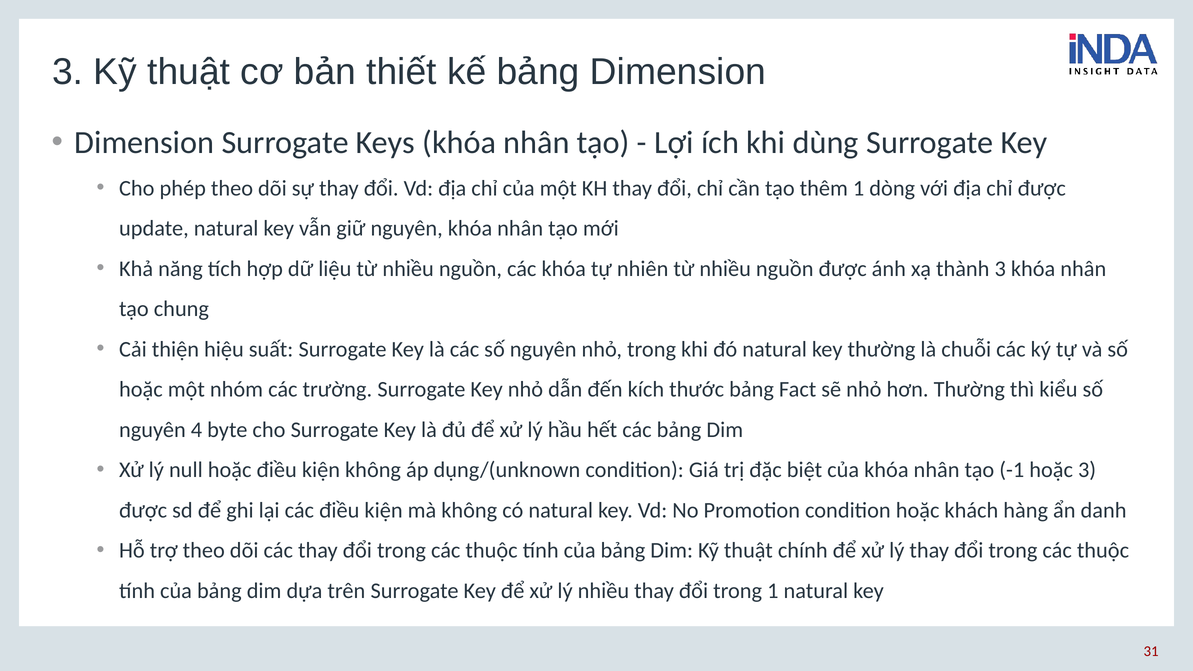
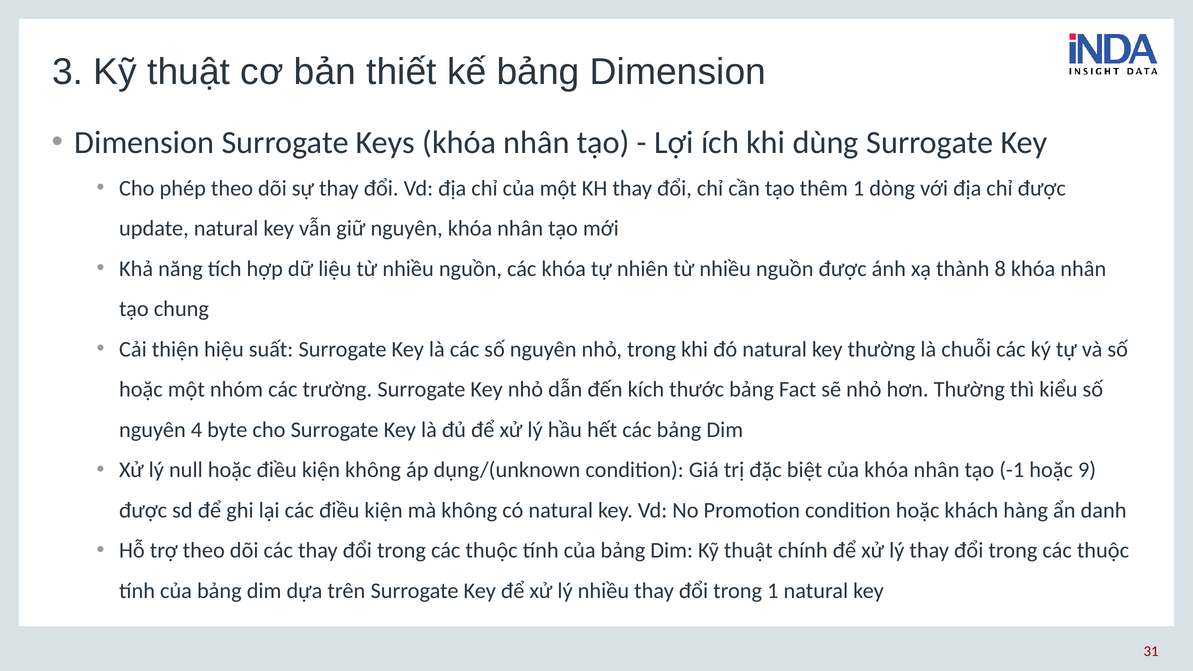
thành 3: 3 -> 8 (1000, 269)
hoặc 3: 3 -> 9 (1087, 470)
